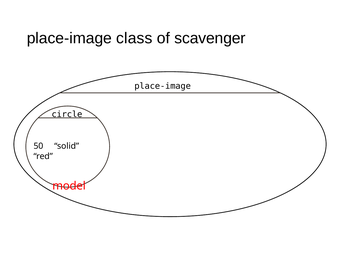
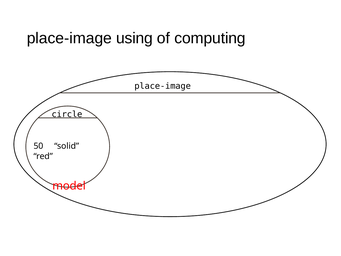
class: class -> using (135, 38)
scavenger: scavenger -> computing (210, 38)
